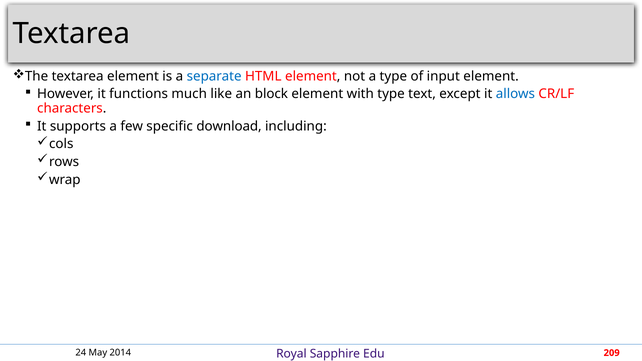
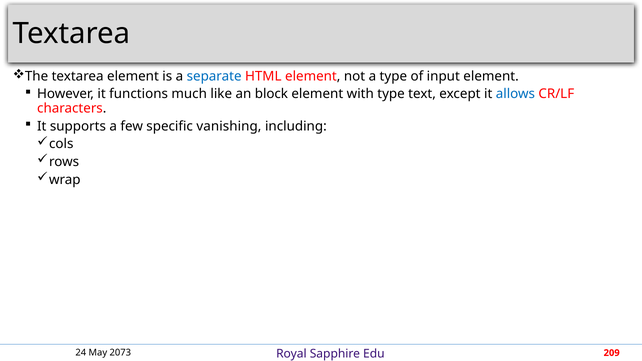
download: download -> vanishing (229, 126)
2014: 2014 -> 2073 (120, 353)
